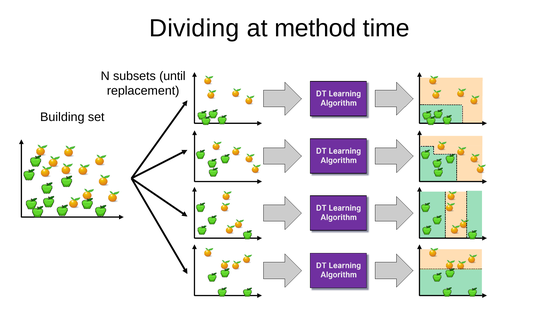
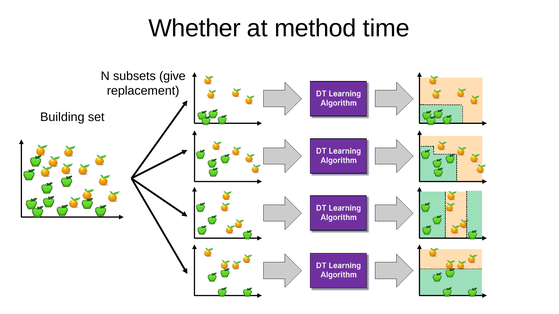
Dividing: Dividing -> Whether (195, 28)
until: until -> give (172, 76)
